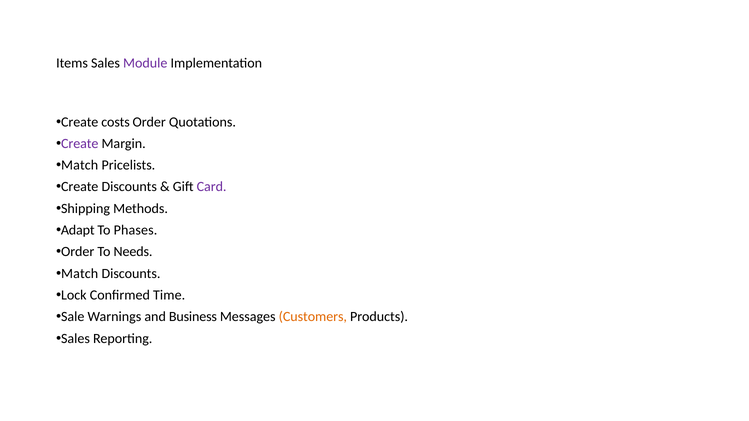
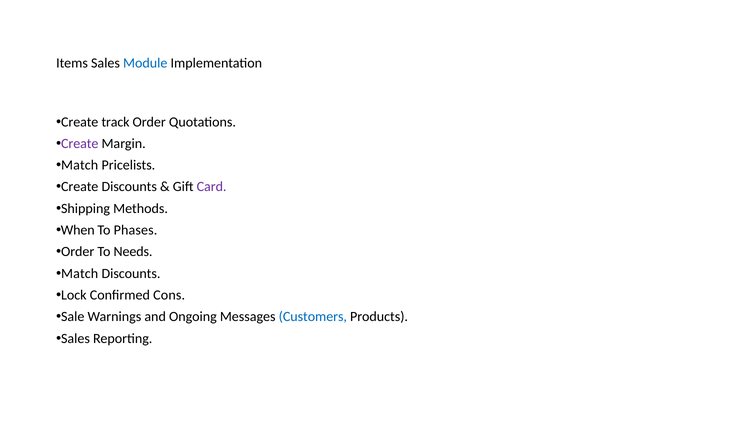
Module colour: purple -> blue (145, 63)
costs: costs -> track (116, 122)
Adapt: Adapt -> When (78, 230)
Time: Time -> Cons (169, 295)
Business: Business -> Ongoing (193, 317)
Customers colour: orange -> blue (313, 317)
